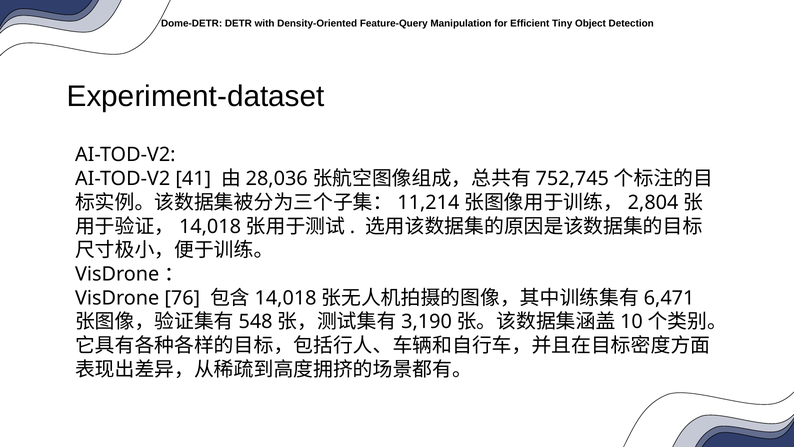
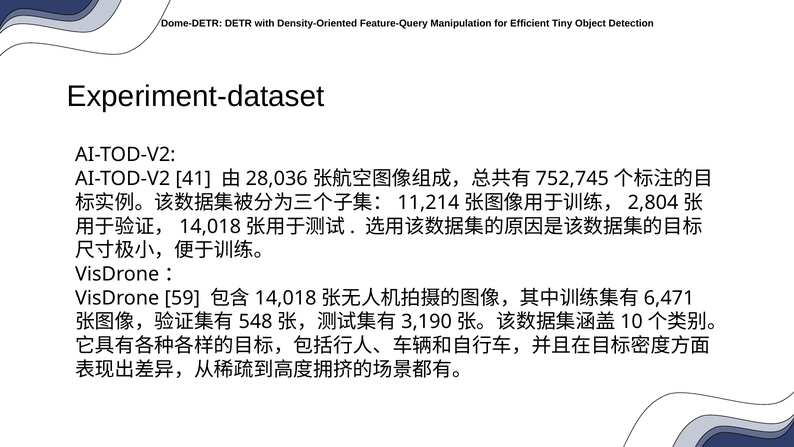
76: 76 -> 59 (182, 298)
